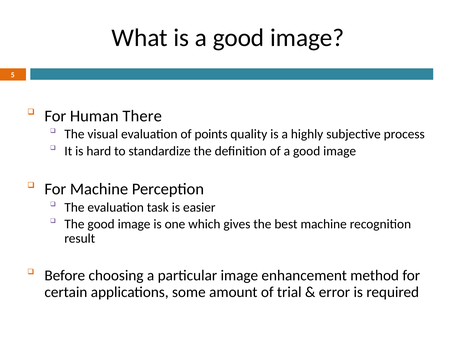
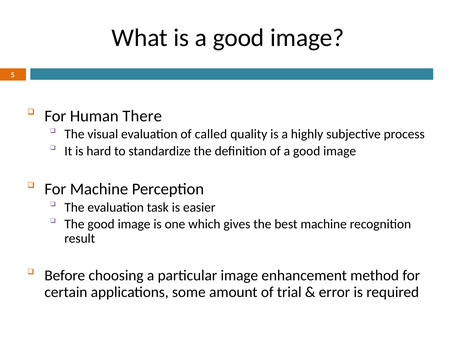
points: points -> called (211, 134)
